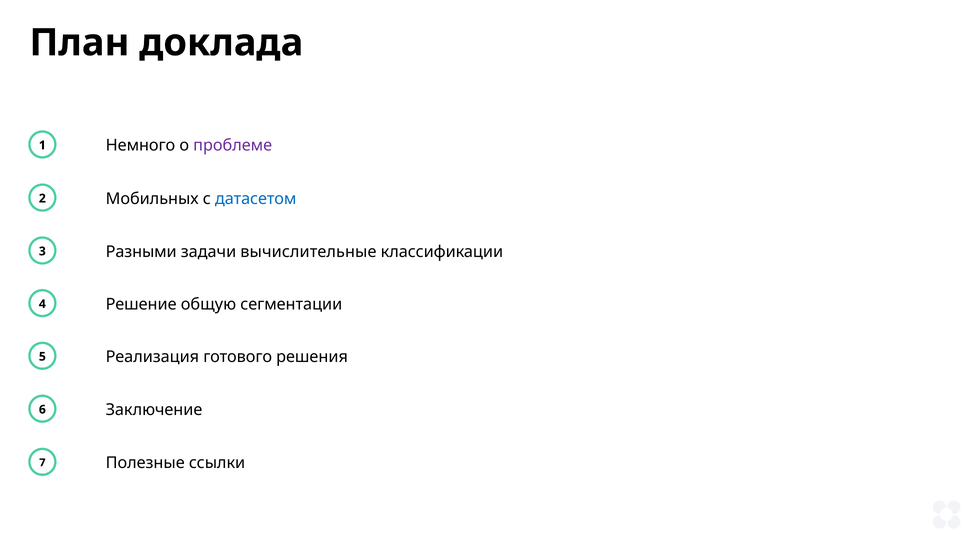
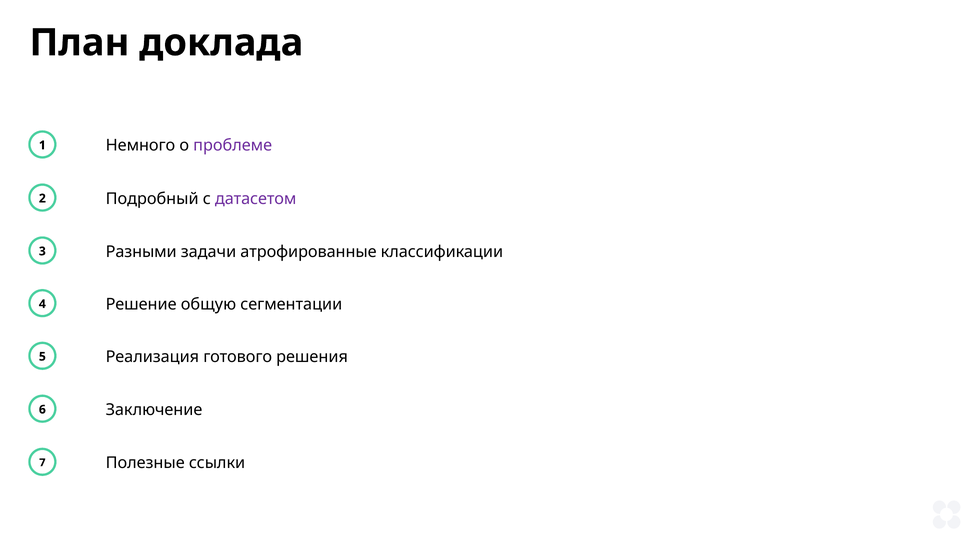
Мобильных: Мобильных -> Подробный (152, 199)
датасетом colour: blue -> purple (256, 199)
вычислительные: вычислительные -> атрофированные (309, 252)
